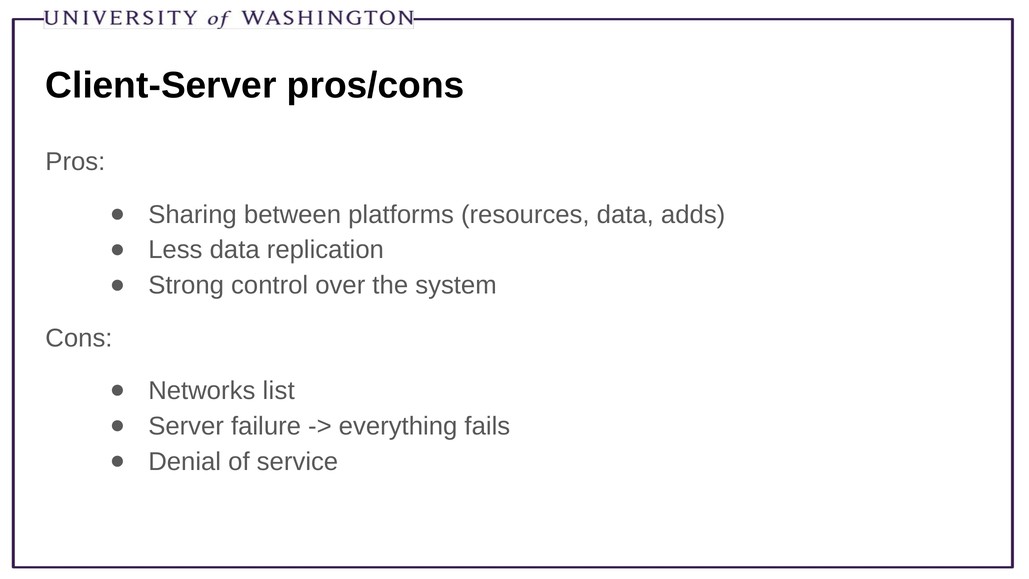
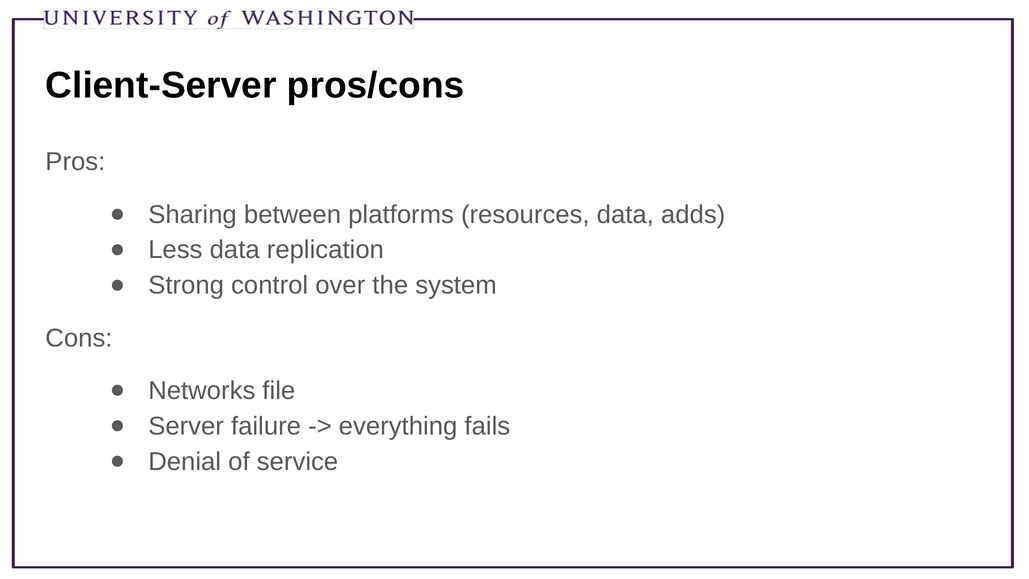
list: list -> file (279, 391)
